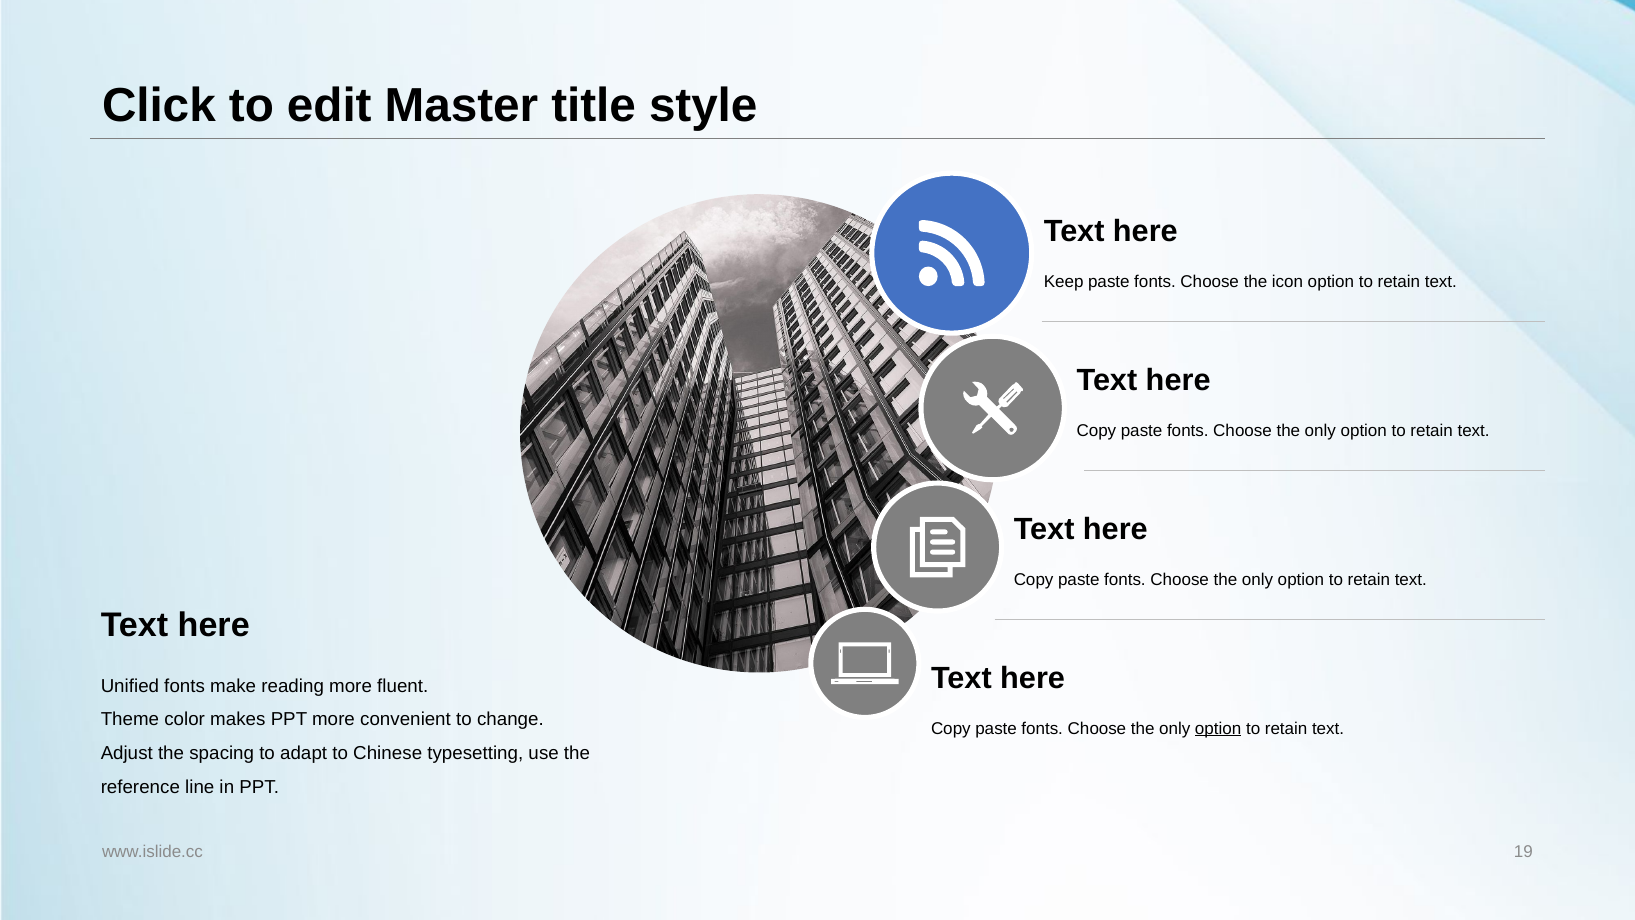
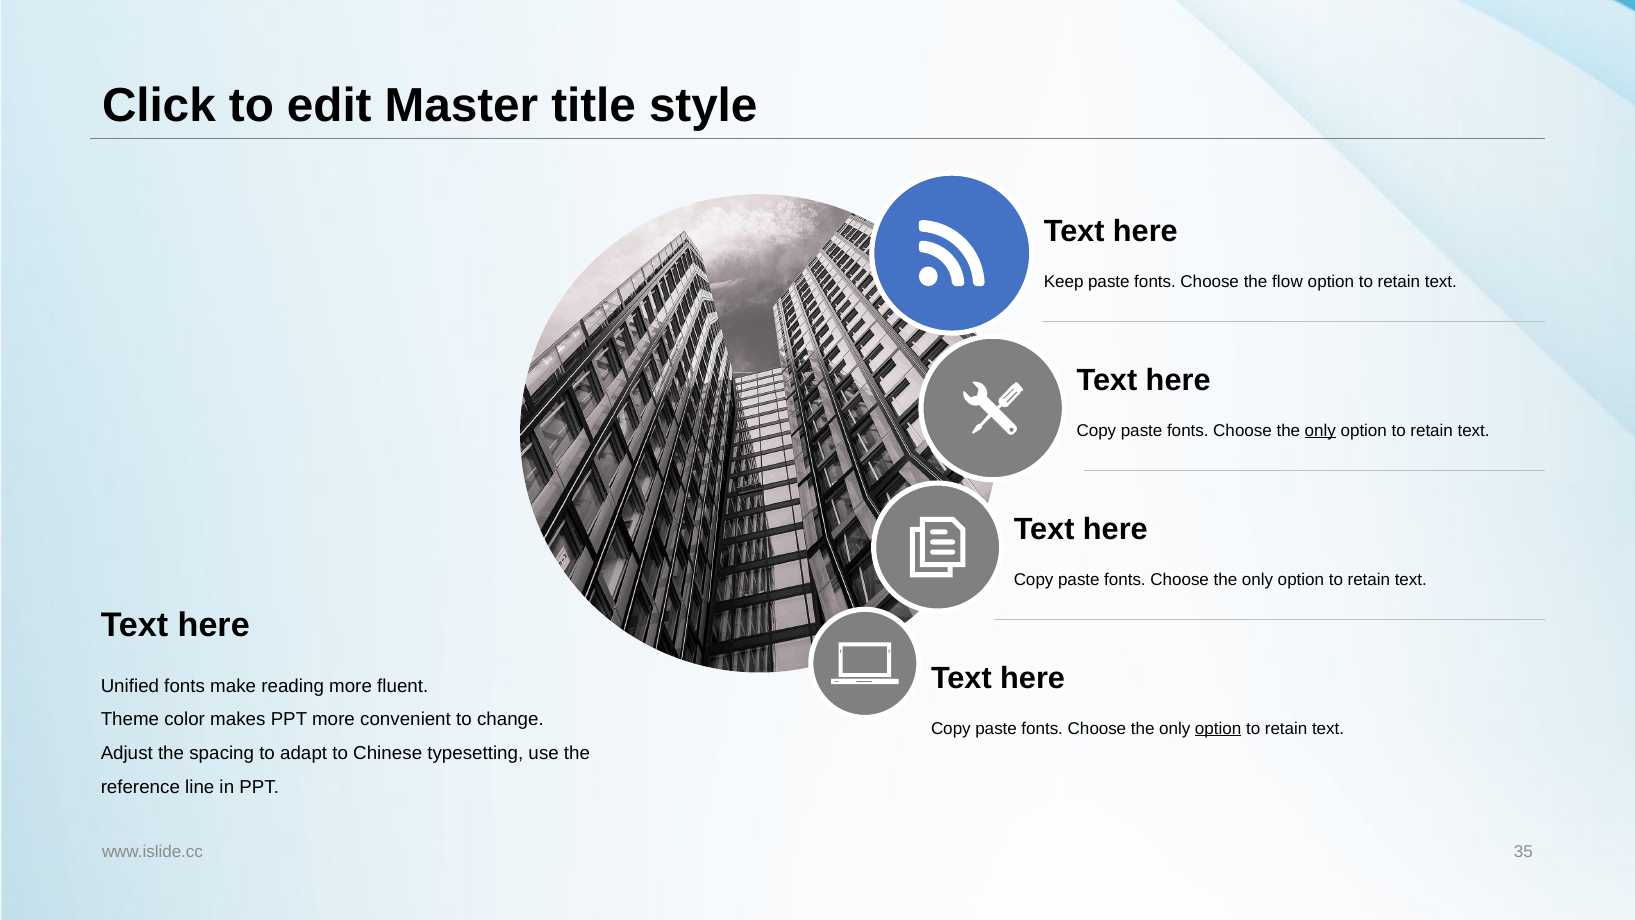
icon: icon -> flow (1287, 281)
only underline: none -> present (1320, 430)
19: 19 -> 35 (1523, 852)
